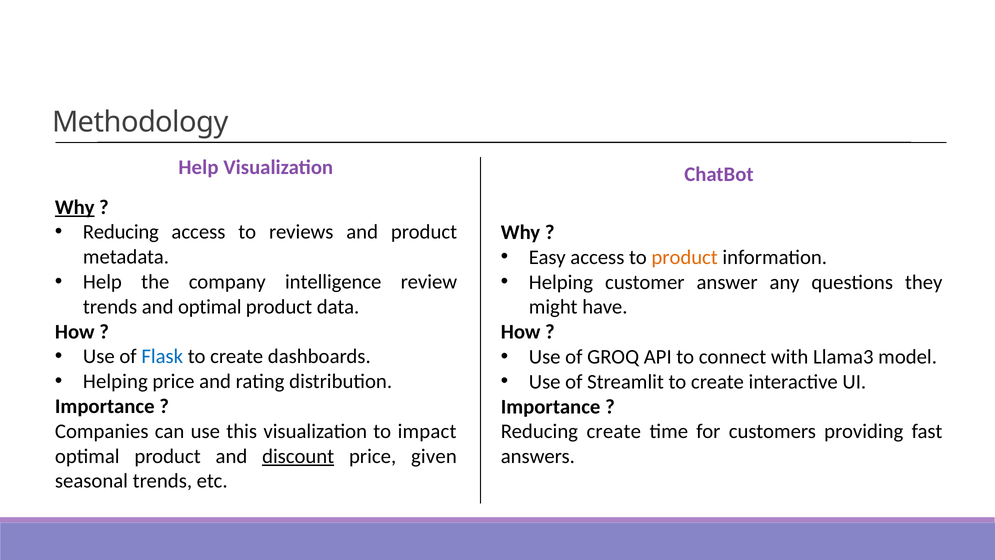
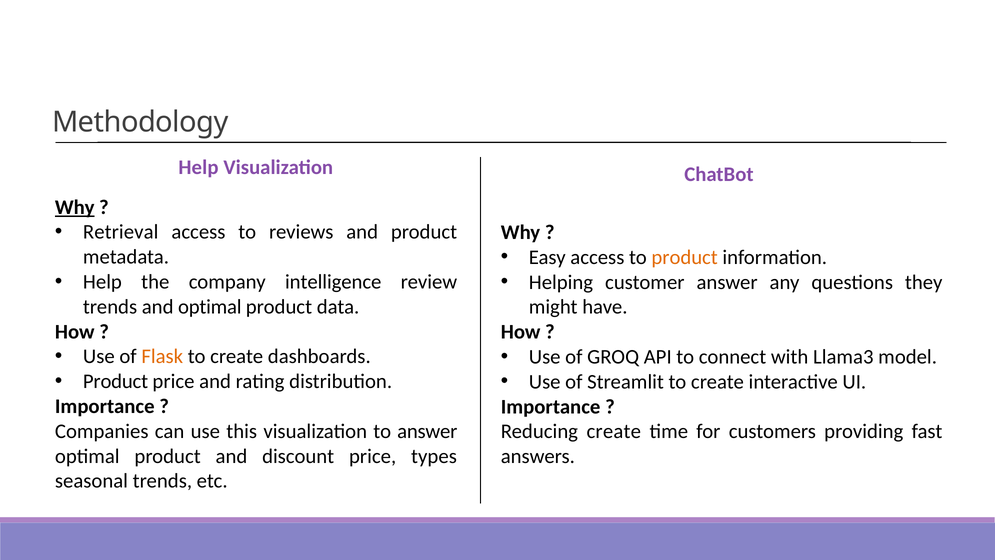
Reducing: Reducing -> Retrieval (121, 232)
Flask colour: blue -> orange (162, 356)
Helping: Helping -> Product (116, 381)
to impact: impact -> answer (427, 431)
discount underline: present -> none (298, 456)
given: given -> types (434, 456)
